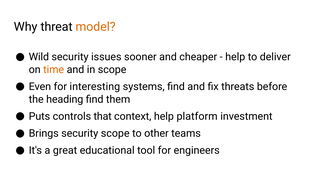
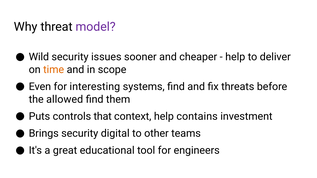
model colour: orange -> purple (96, 27)
heading: heading -> allowed (65, 99)
platform: platform -> contains (197, 117)
security scope: scope -> digital (115, 134)
